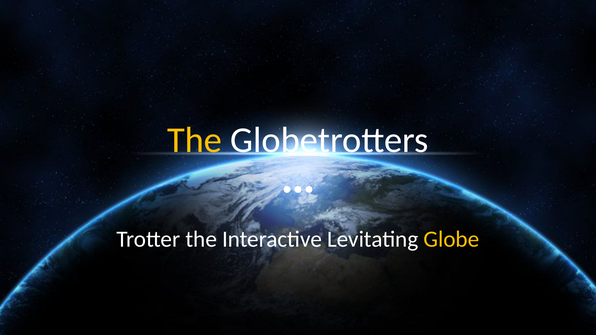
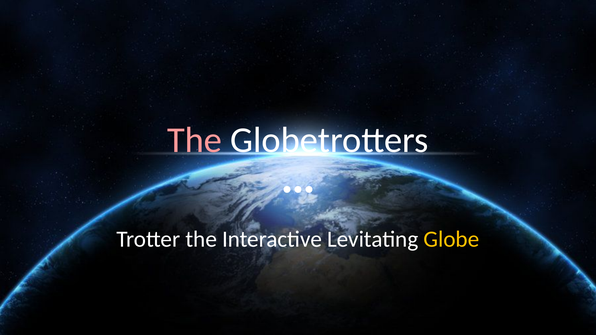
The colour: yellow -> pink (195, 140)
